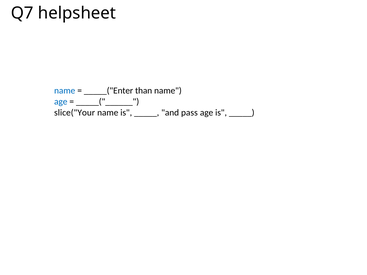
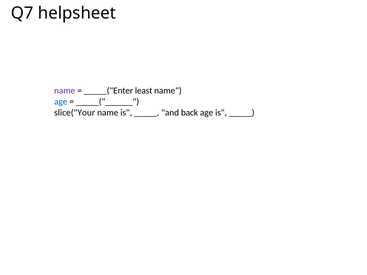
name colour: blue -> purple (65, 91)
than: than -> least (144, 91)
pass: pass -> back (189, 113)
